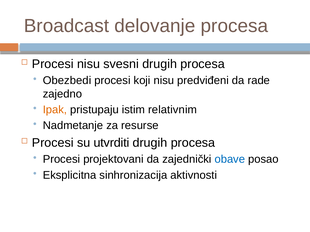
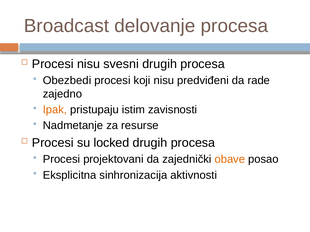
relativnim: relativnim -> zavisnosti (173, 110)
utvrditi: utvrditi -> locked (111, 143)
obave colour: blue -> orange (230, 160)
